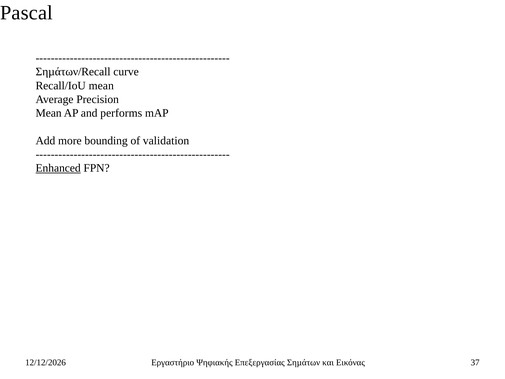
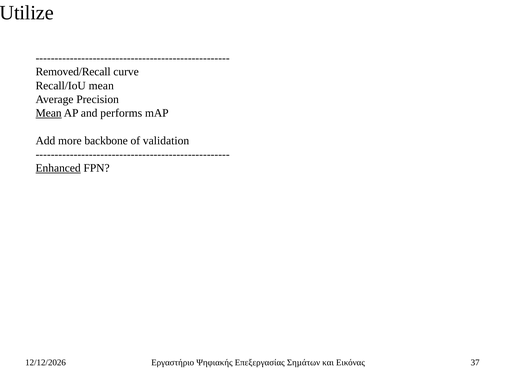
Pascal: Pascal -> Utilize (27, 13)
Σηµάτων/Recall: Σηµάτων/Recall -> Removed/Recall (73, 72)
Mean underline: none -> present (49, 113)
bounding: bounding -> backbone (106, 140)
